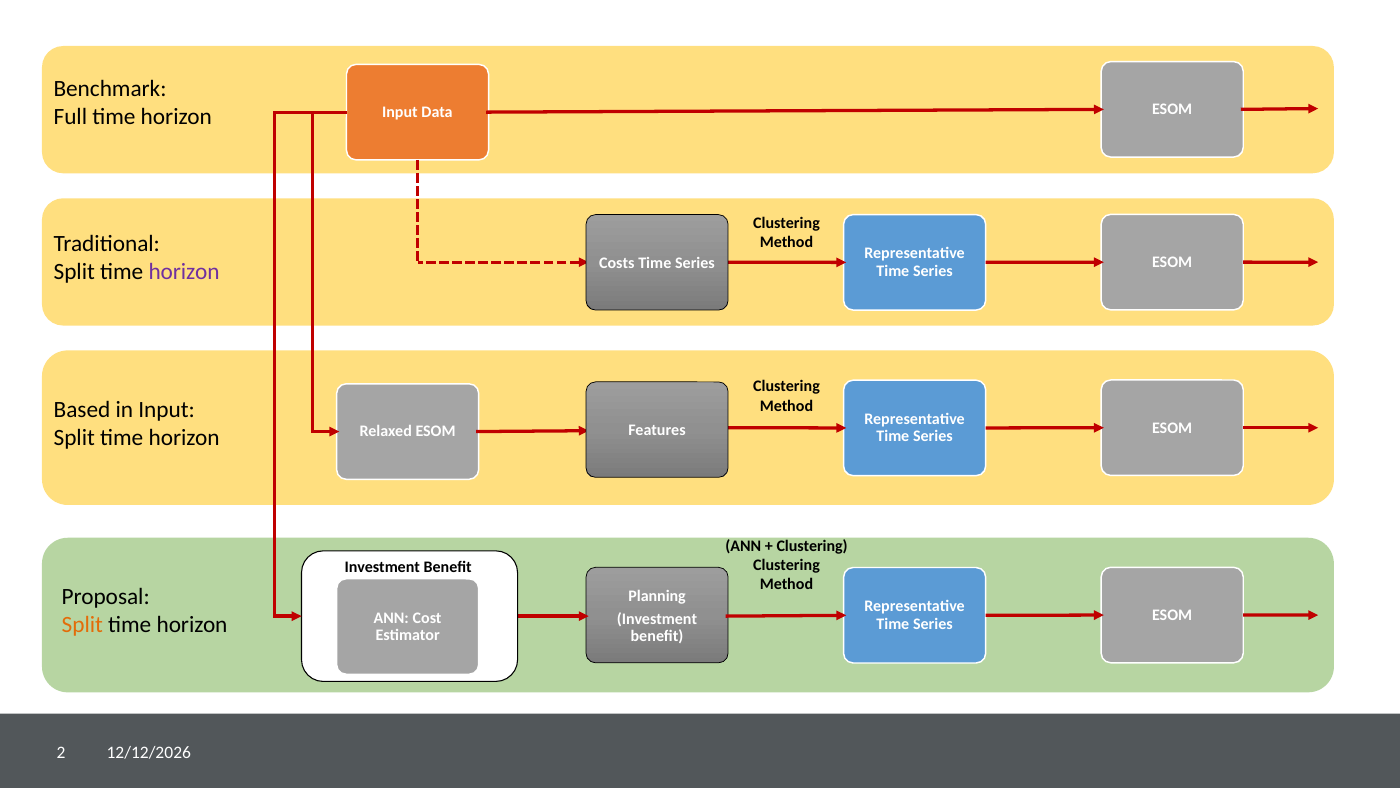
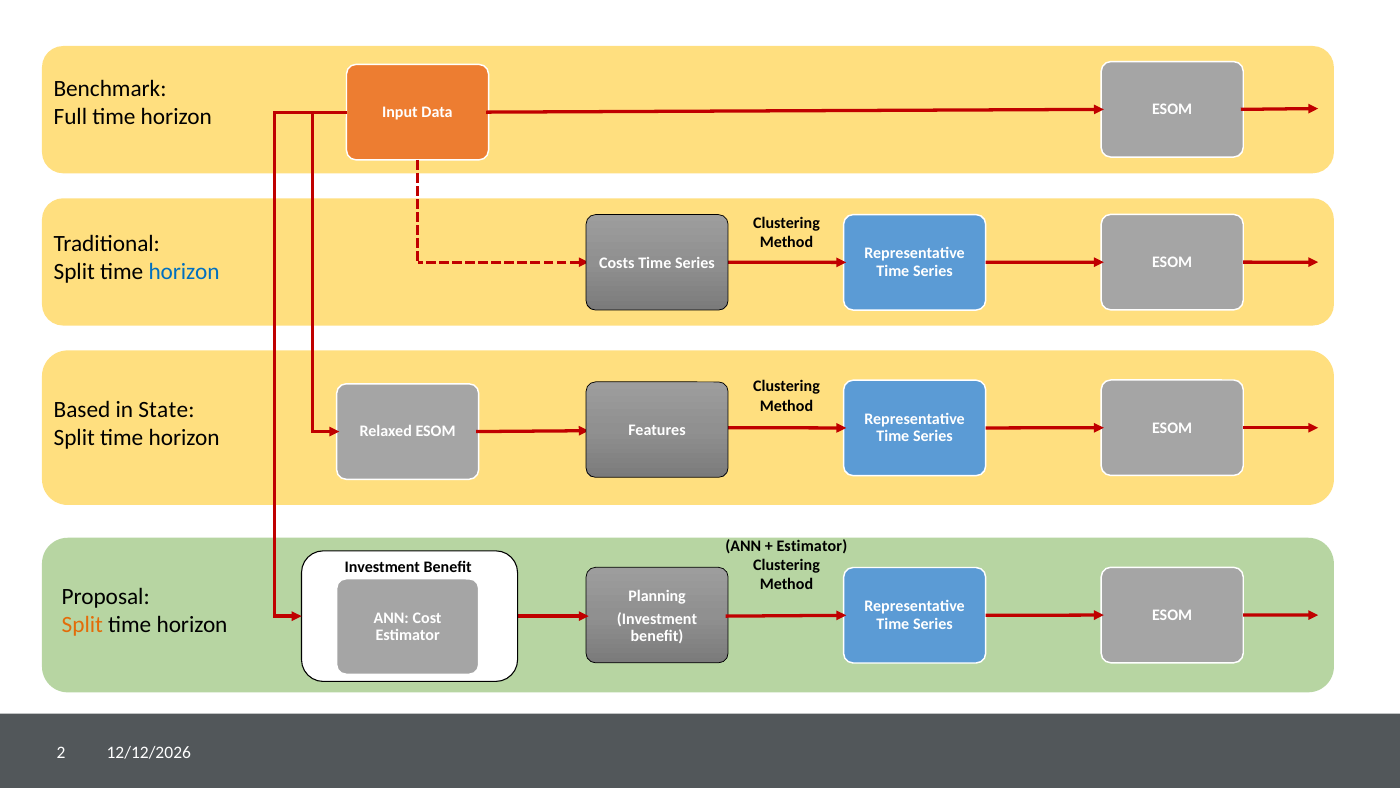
horizon colour: purple -> blue (184, 272)
in Input: Input -> State (166, 409)
Clustering: Clustering -> Estimator (812, 545)
